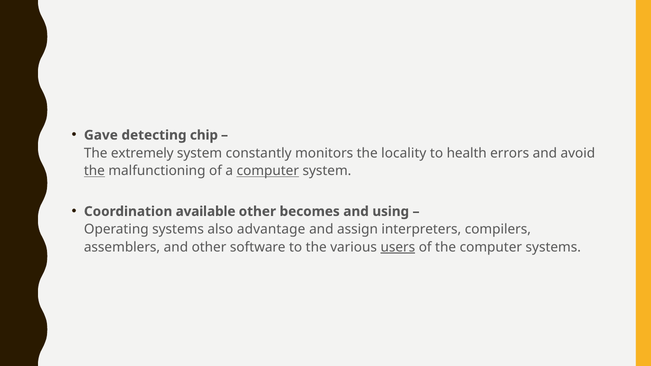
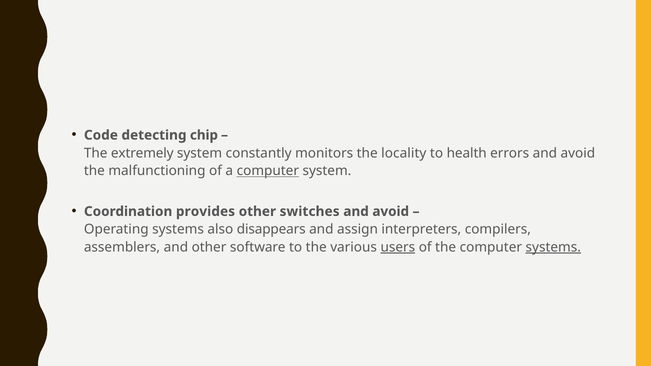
Gave: Gave -> Code (101, 135)
the underline: present -> none (94, 171)
available: available -> provides (205, 212)
becomes: becomes -> switches (310, 212)
using: using -> avoid (391, 212)
advantage: advantage -> disappears (271, 229)
systems underline: none -> present (553, 247)
